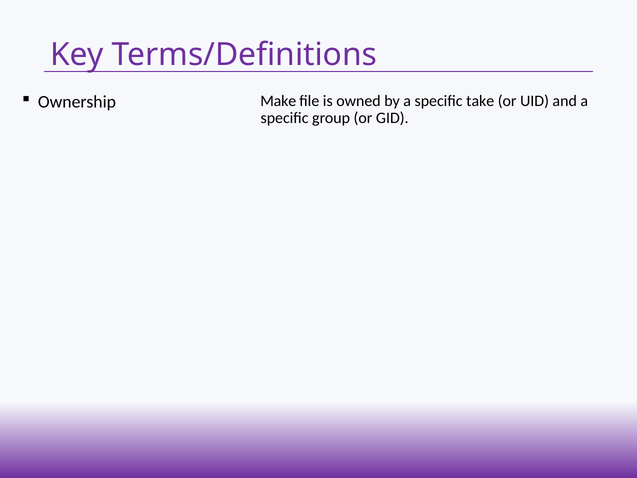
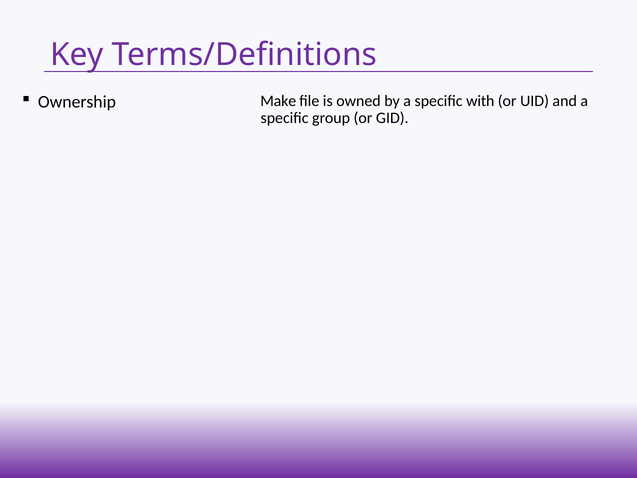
take: take -> with (480, 101)
